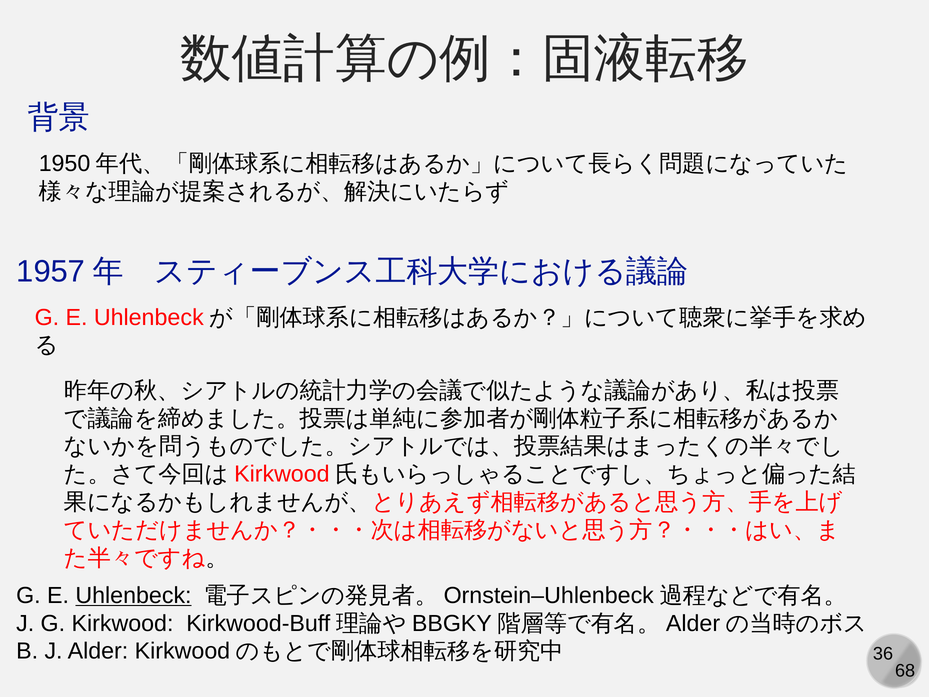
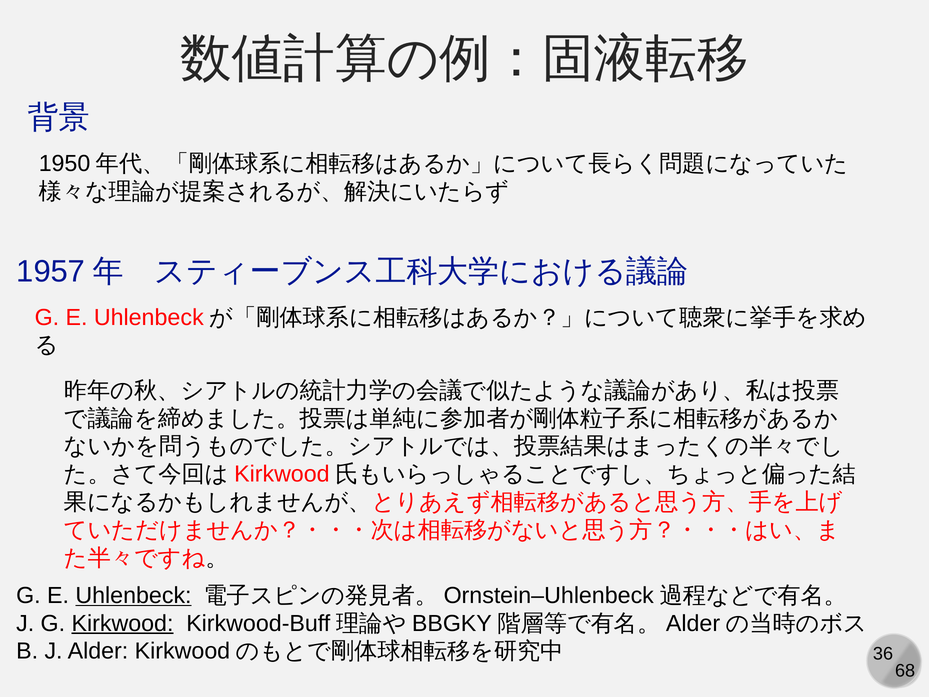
Kirkwood underline: none -> present (122, 623)
